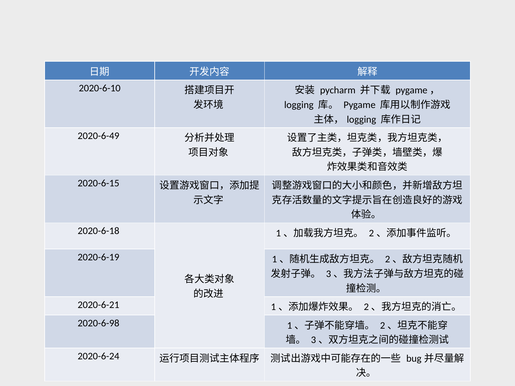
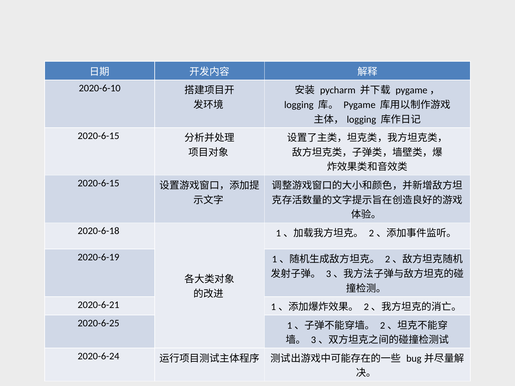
2020-6-49: 2020-6-49 -> 2020-6-15 (98, 136)
2020-6-98: 2020-6-98 -> 2020-6-25 (98, 323)
